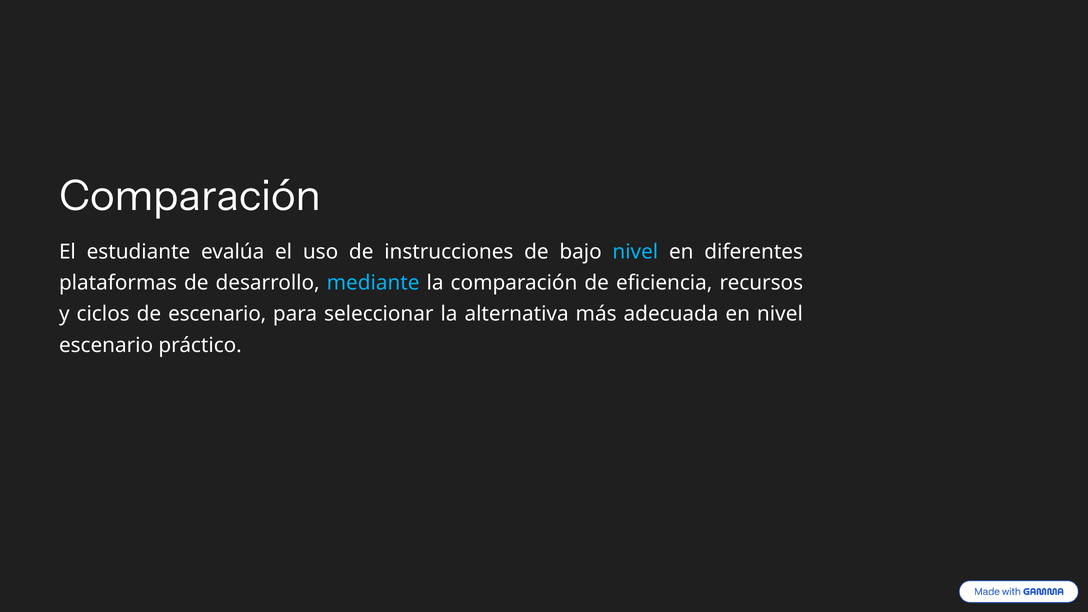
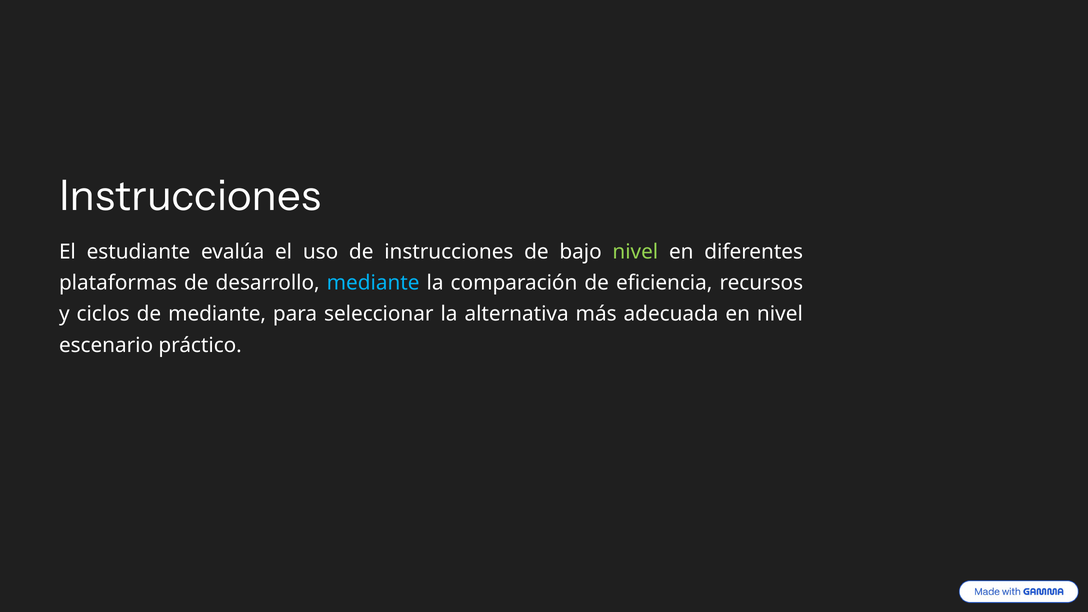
Comparación: Comparación -> Instrucciones (190, 196)
nivel colour: light blue -> light green (635, 252)
de escenario: escenario -> mediante (217, 314)
